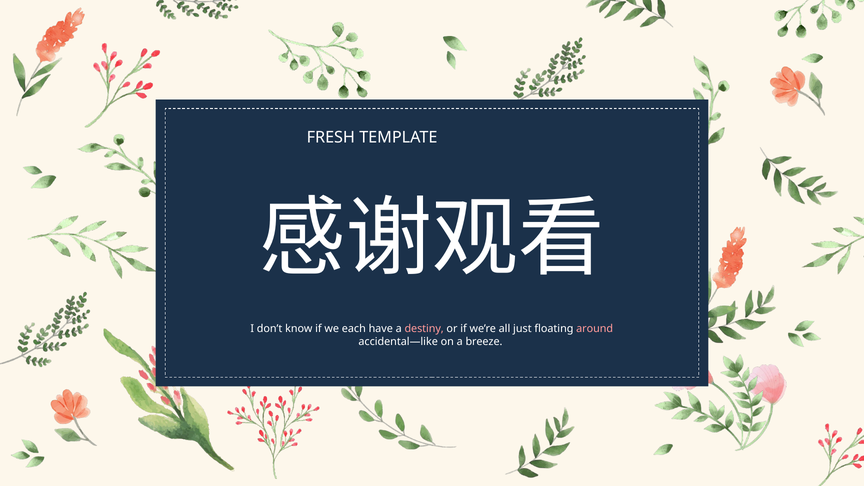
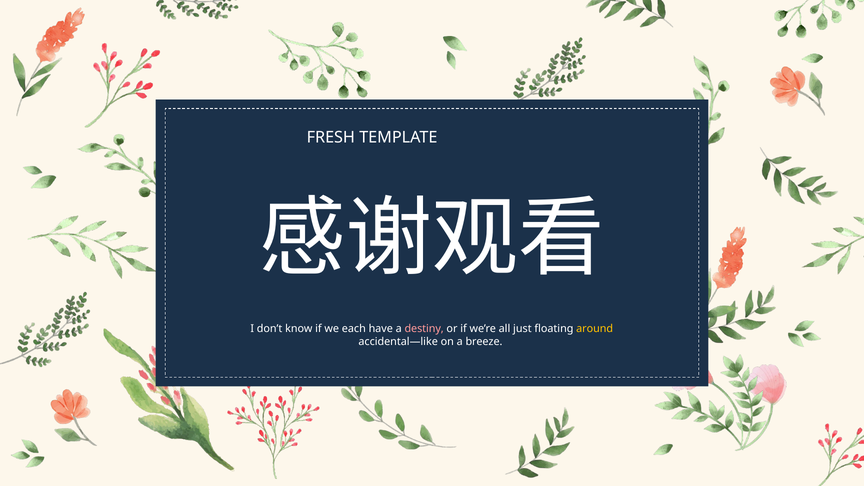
around colour: pink -> yellow (595, 328)
